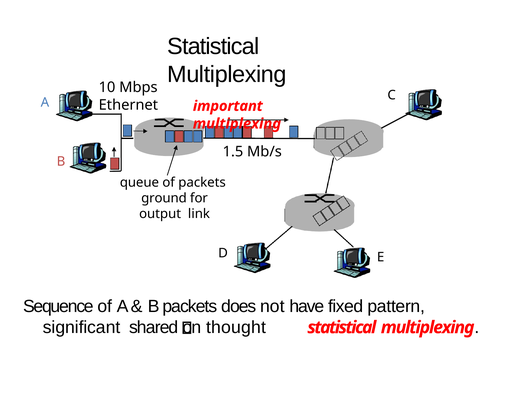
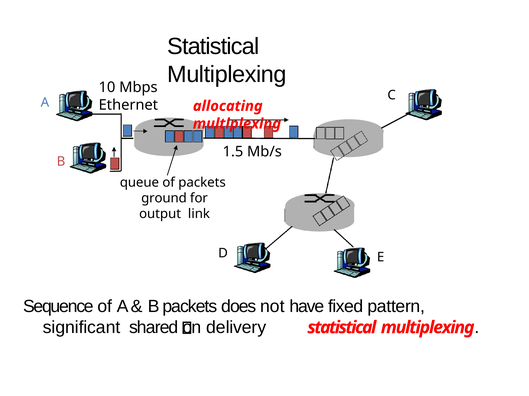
important: important -> allocating (228, 106)
thought: thought -> delivery (236, 328)
